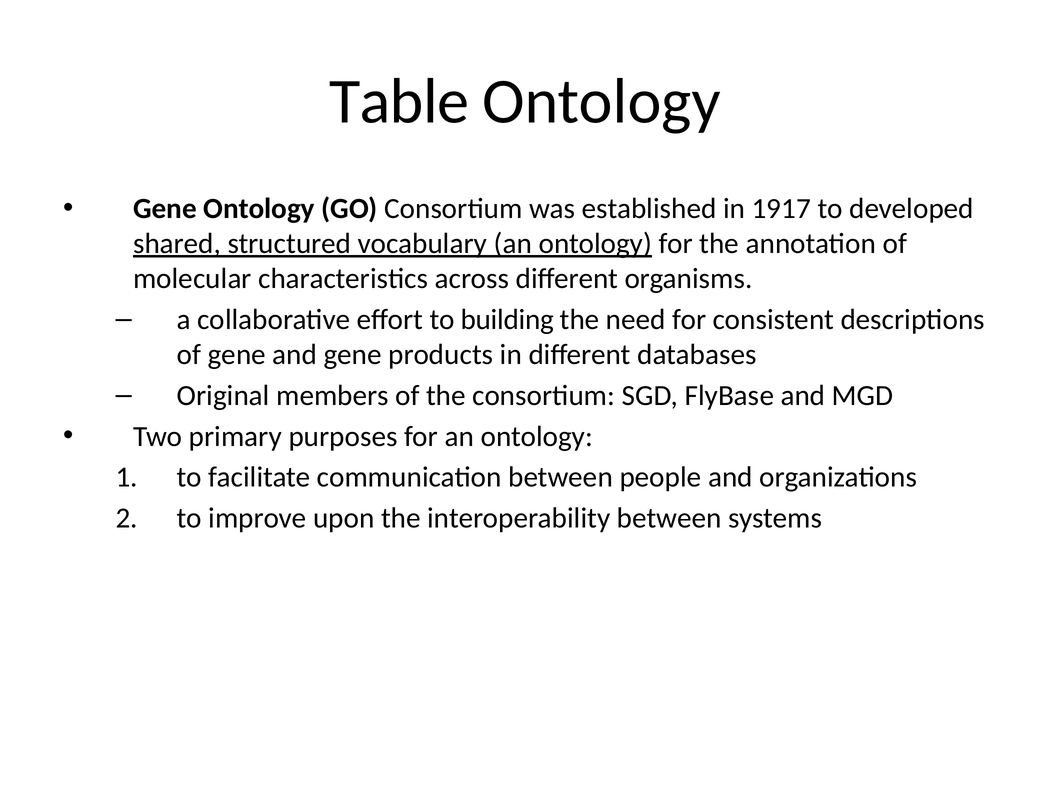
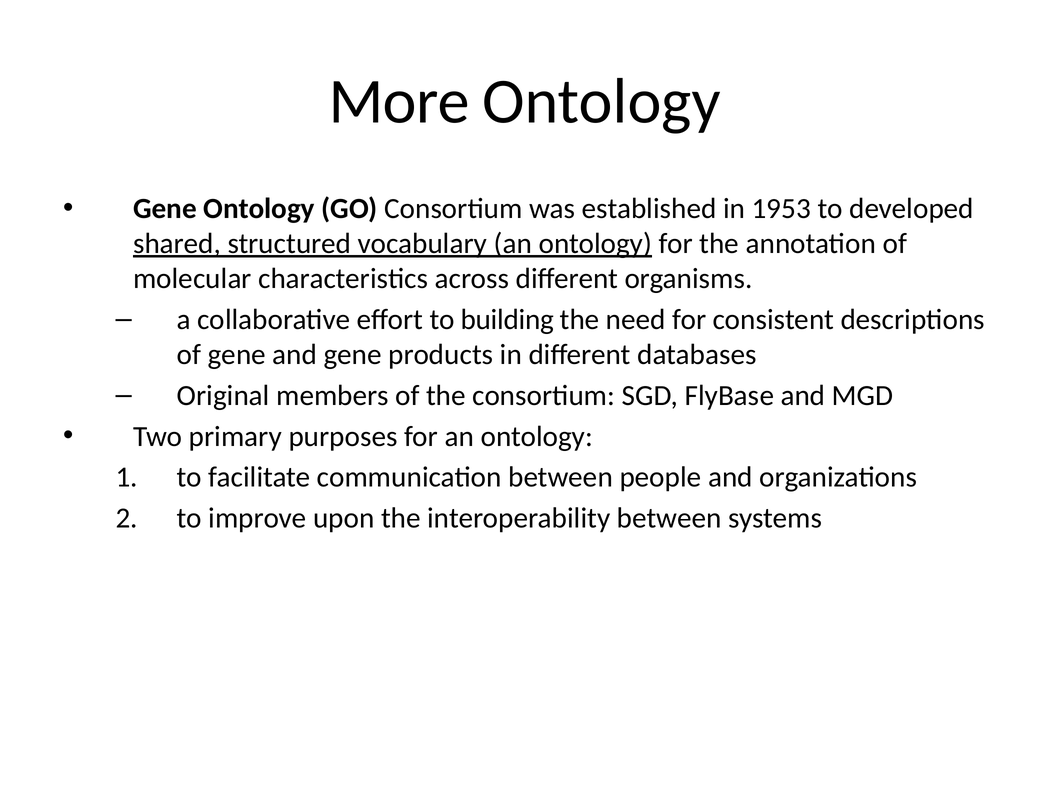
Table: Table -> More (399, 102)
1917: 1917 -> 1953 (781, 209)
